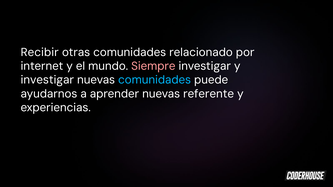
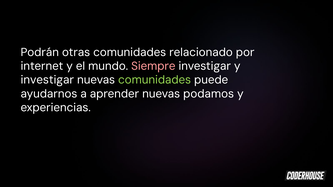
Recibir: Recibir -> Podrán (40, 52)
comunidades colour: light blue -> light green (155, 80)
referente: referente -> podamos (209, 94)
